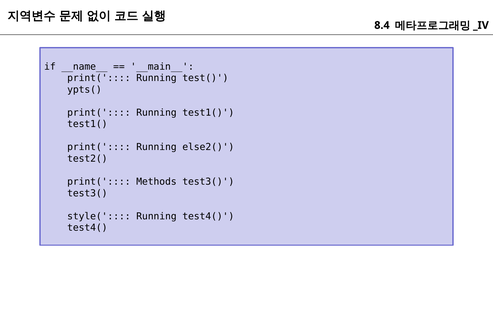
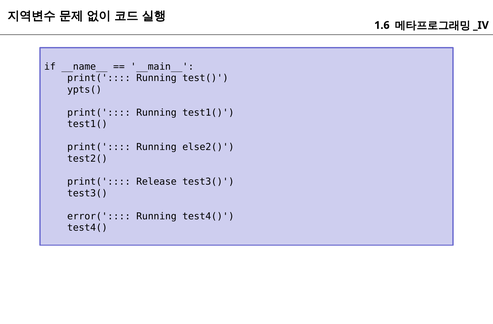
8.4: 8.4 -> 1.6 (382, 25)
Methods: Methods -> Release (156, 182)
style(: style( -> error( (99, 216)
